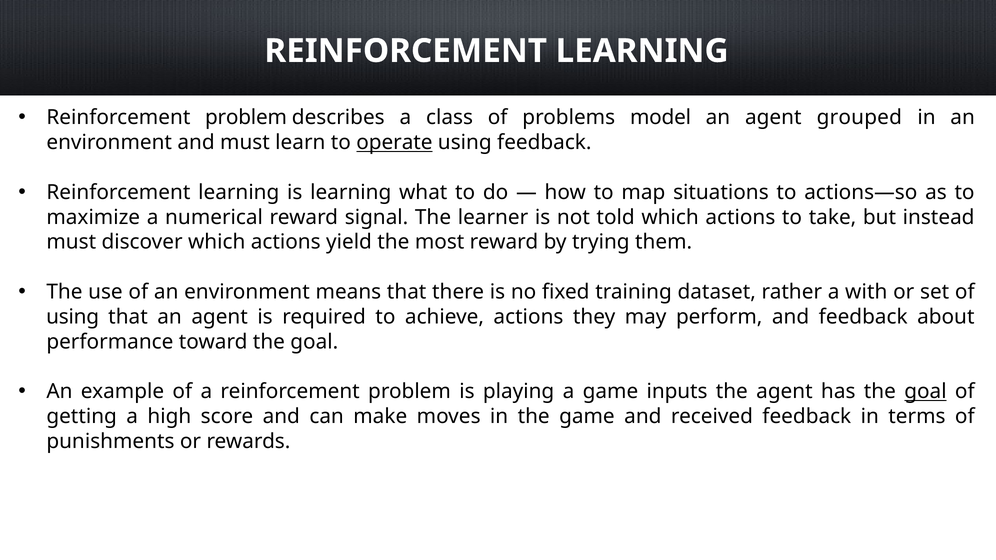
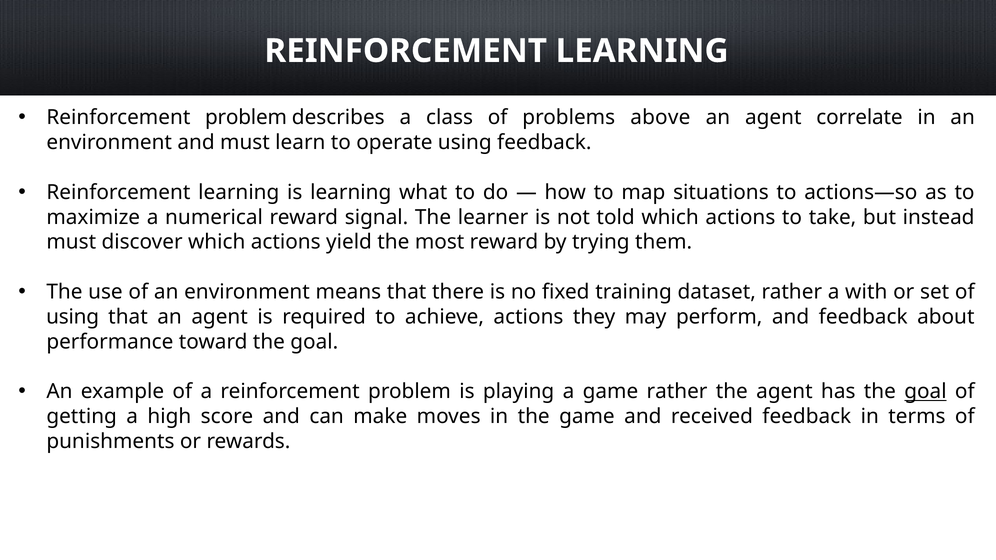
model: model -> above (660, 118)
grouped: grouped -> correlate (859, 118)
operate underline: present -> none (394, 143)
game inputs: inputs -> rather (677, 392)
